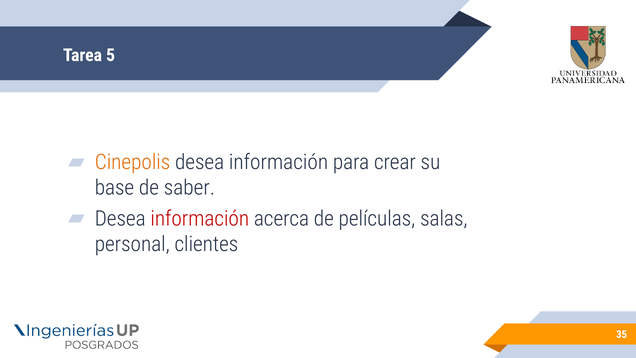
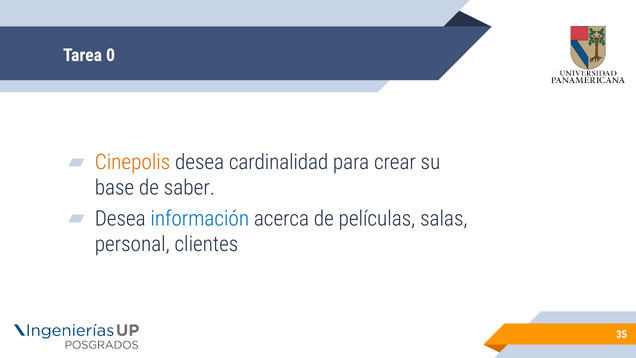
5: 5 -> 0 (111, 55)
información: información -> cardinalidad (279, 162)
información colour: red -> blue (200, 219)
